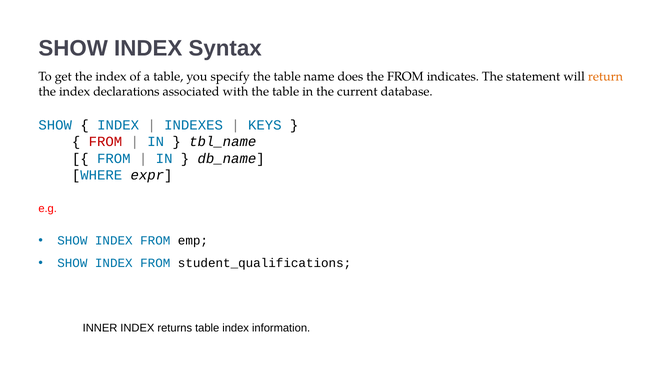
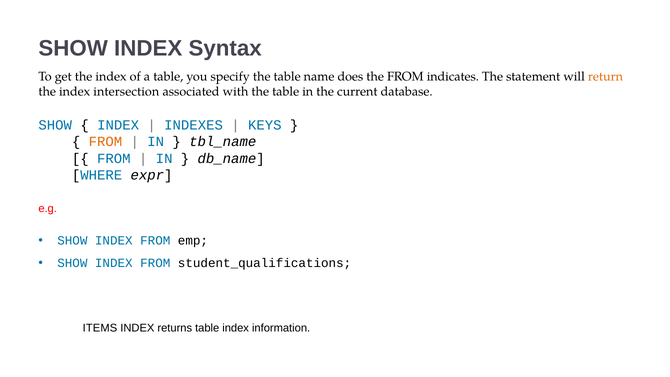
declarations: declarations -> intersection (126, 92)
FROM colour: red -> orange (105, 142)
INNER: INNER -> ITEMS (100, 328)
